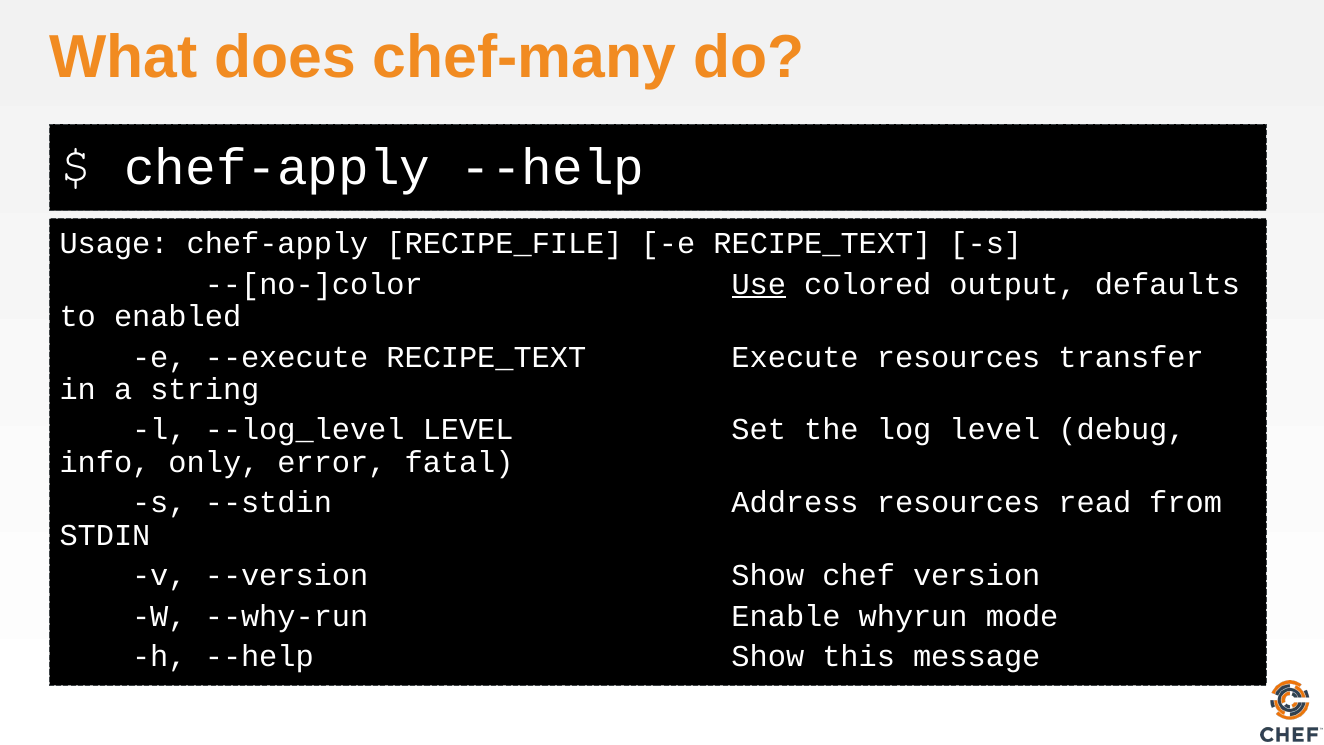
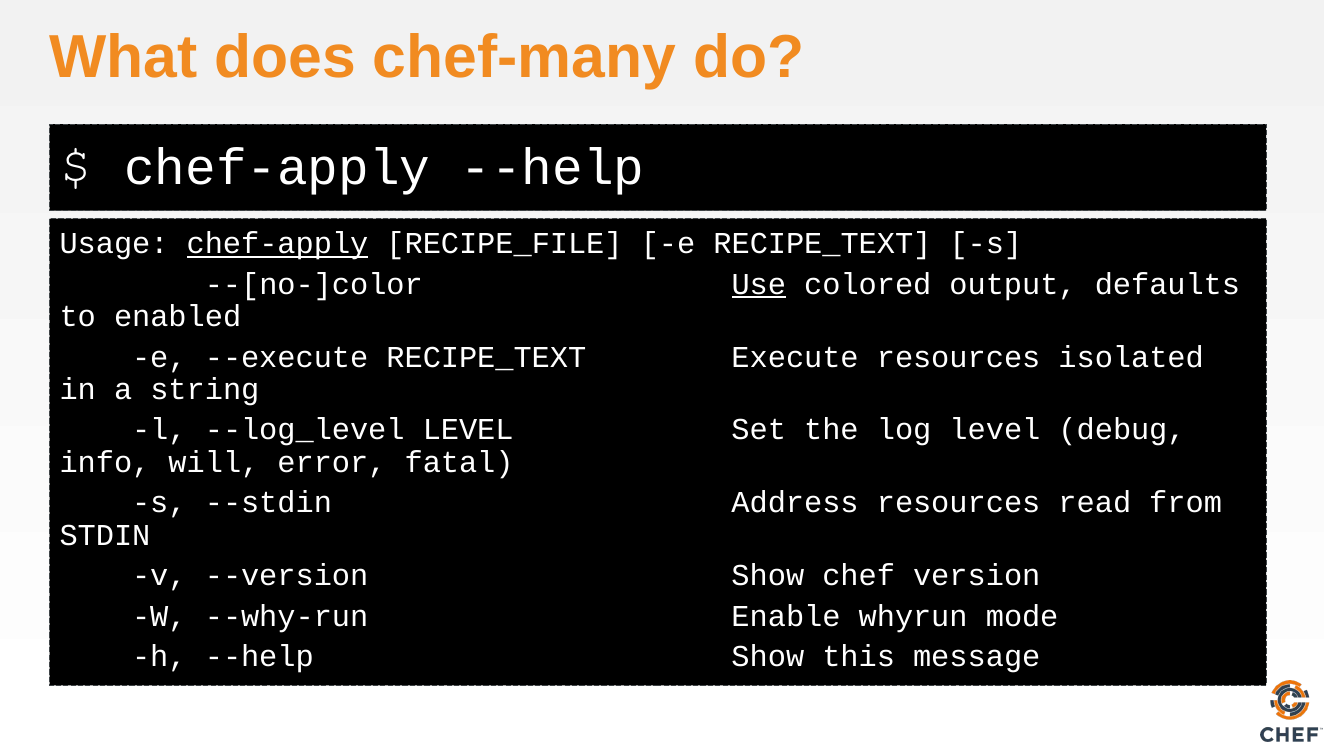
chef-apply underline: none -> present (278, 244)
transfer: transfer -> isolated (1131, 357)
only: only -> will (214, 463)
